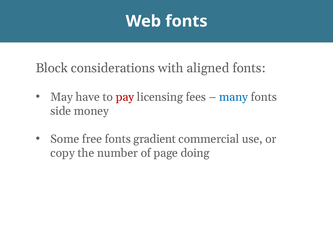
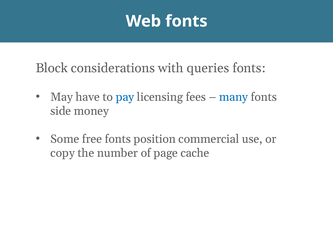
aligned: aligned -> queries (208, 68)
pay colour: red -> blue (125, 97)
gradient: gradient -> position (155, 139)
doing: doing -> cache (195, 153)
